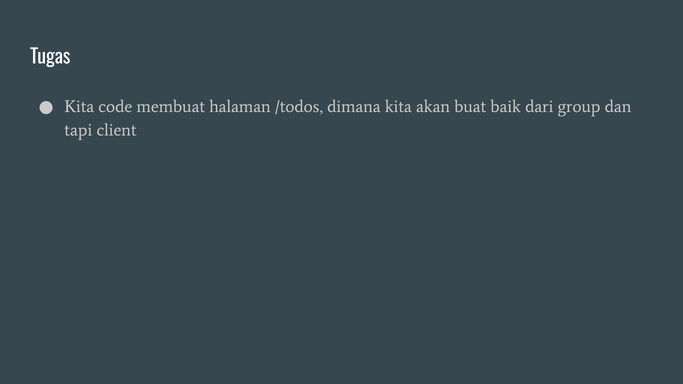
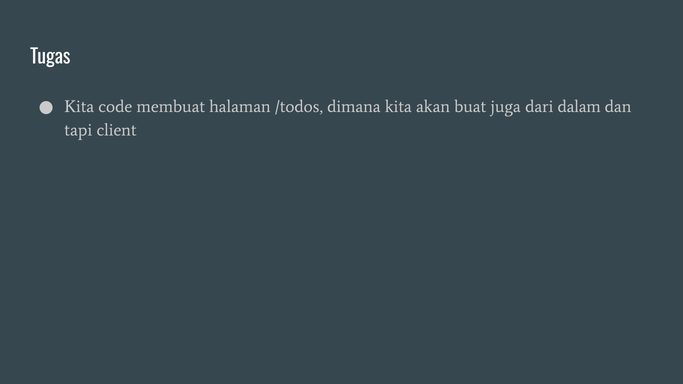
baik: baik -> juga (506, 107)
group: group -> dalam (579, 107)
